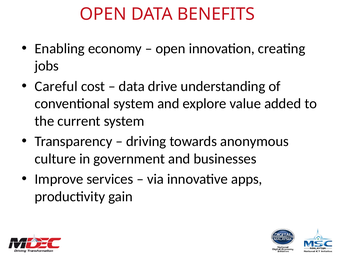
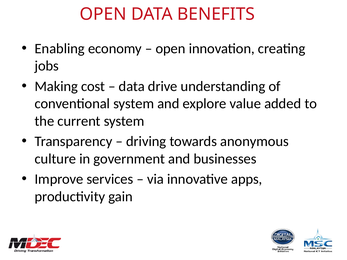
Careful: Careful -> Making (56, 86)
